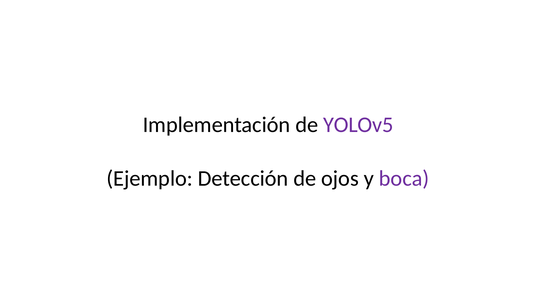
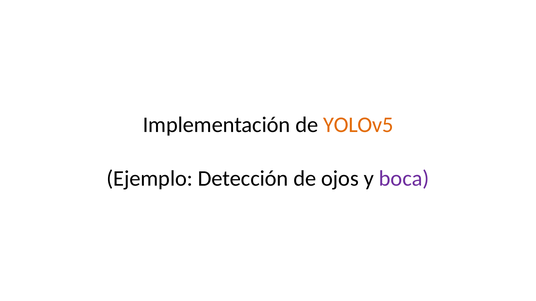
YOLOv5 colour: purple -> orange (358, 125)
